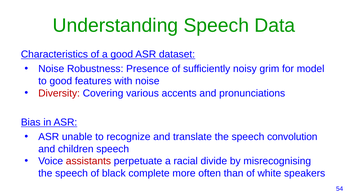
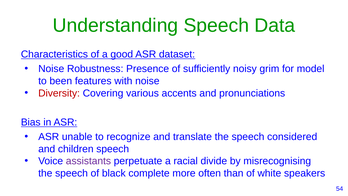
to good: good -> been (61, 81)
convolution: convolution -> considered (292, 137)
assistants colour: red -> purple (88, 161)
